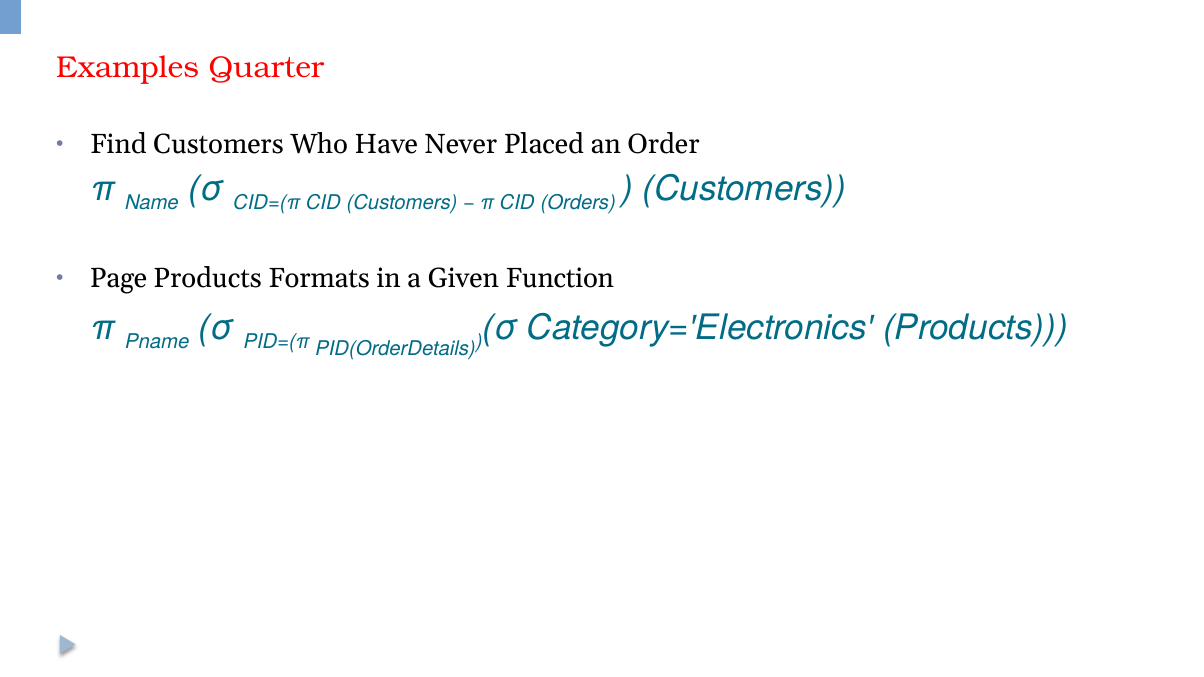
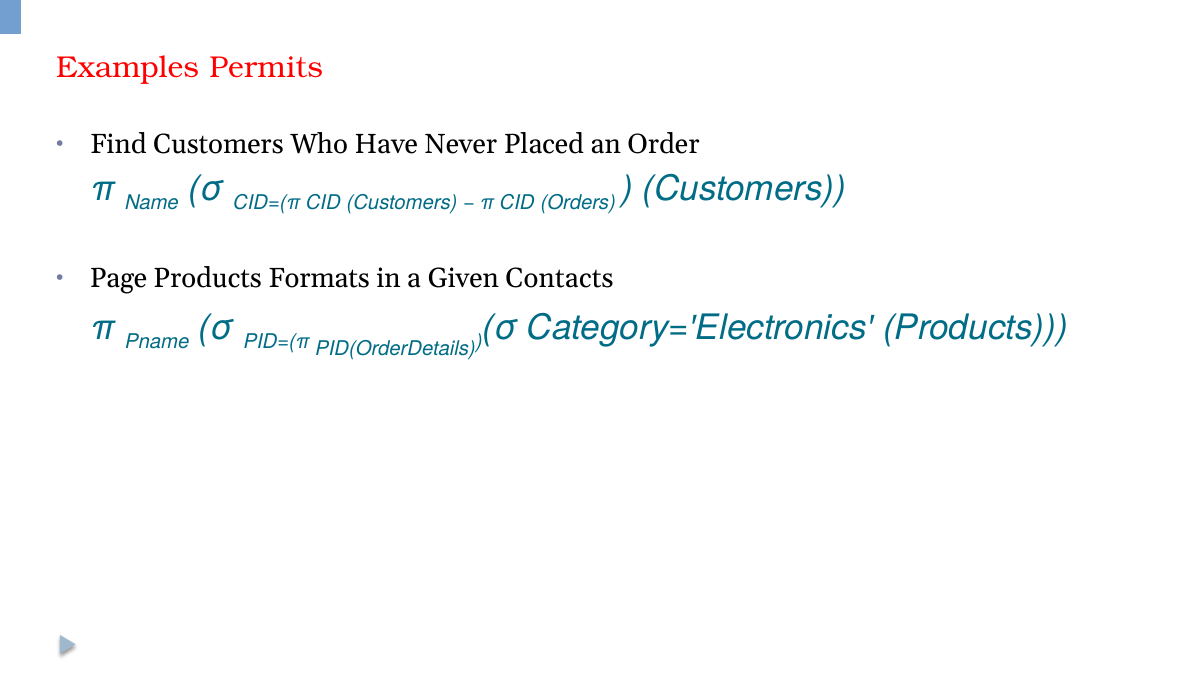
Quarter: Quarter -> Permits (266, 68)
Function: Function -> Contacts (560, 279)
